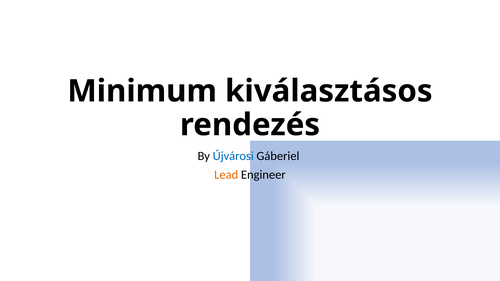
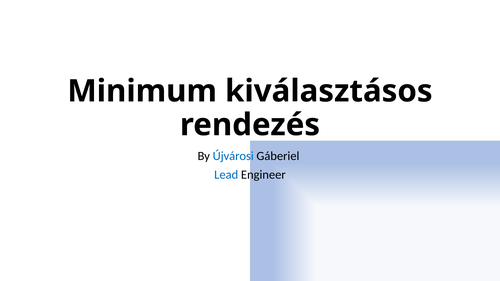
Lead colour: orange -> blue (226, 175)
